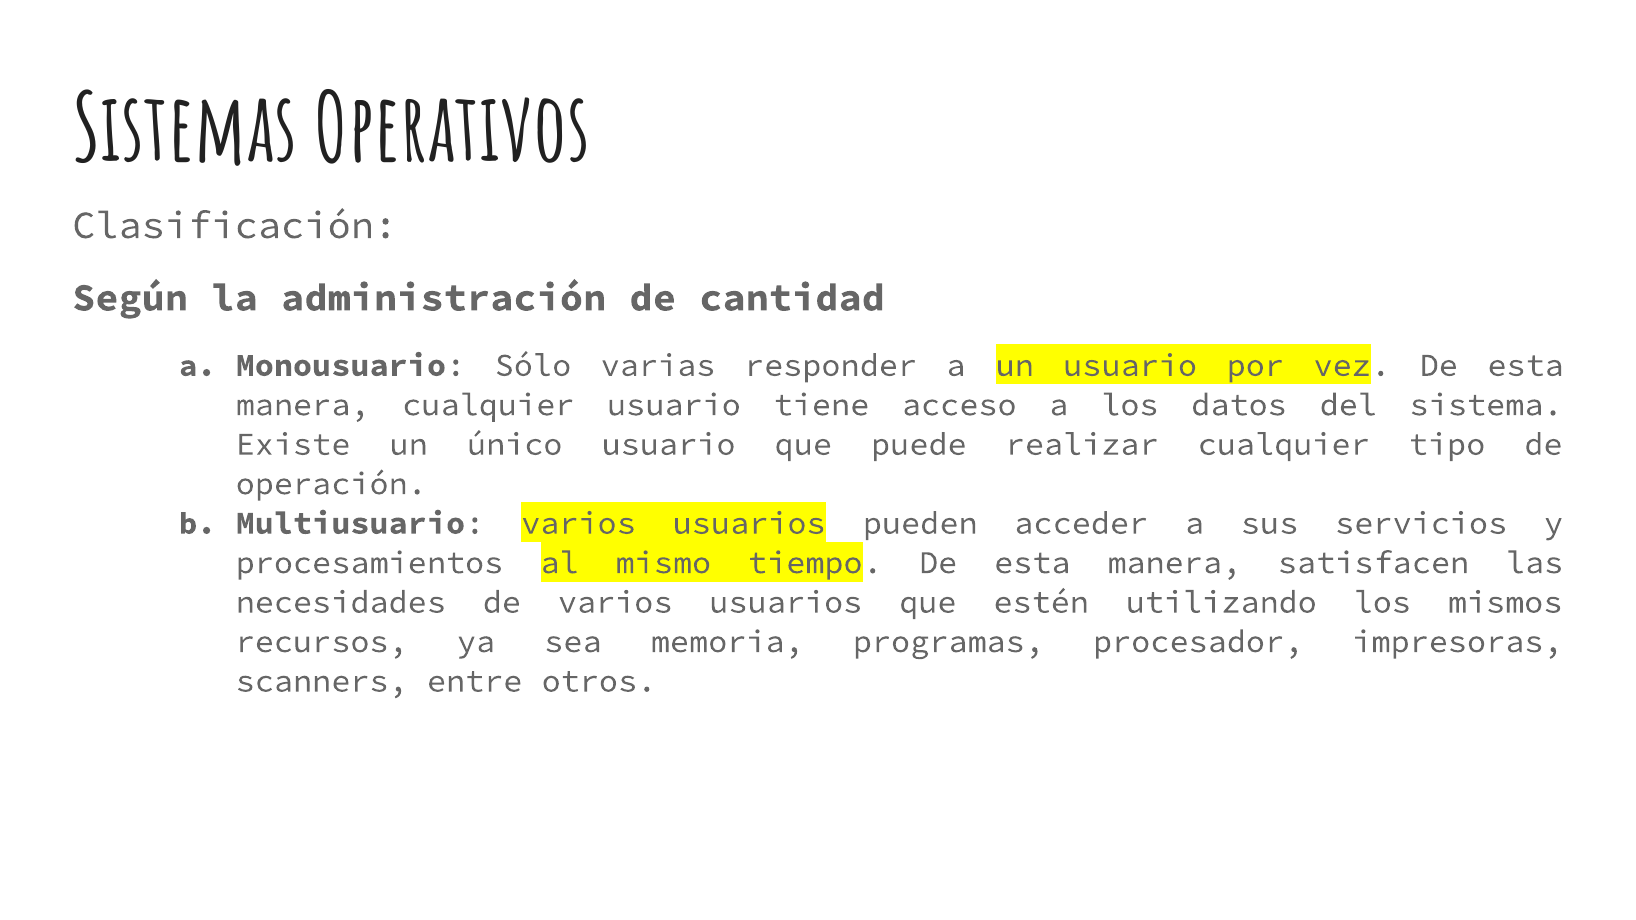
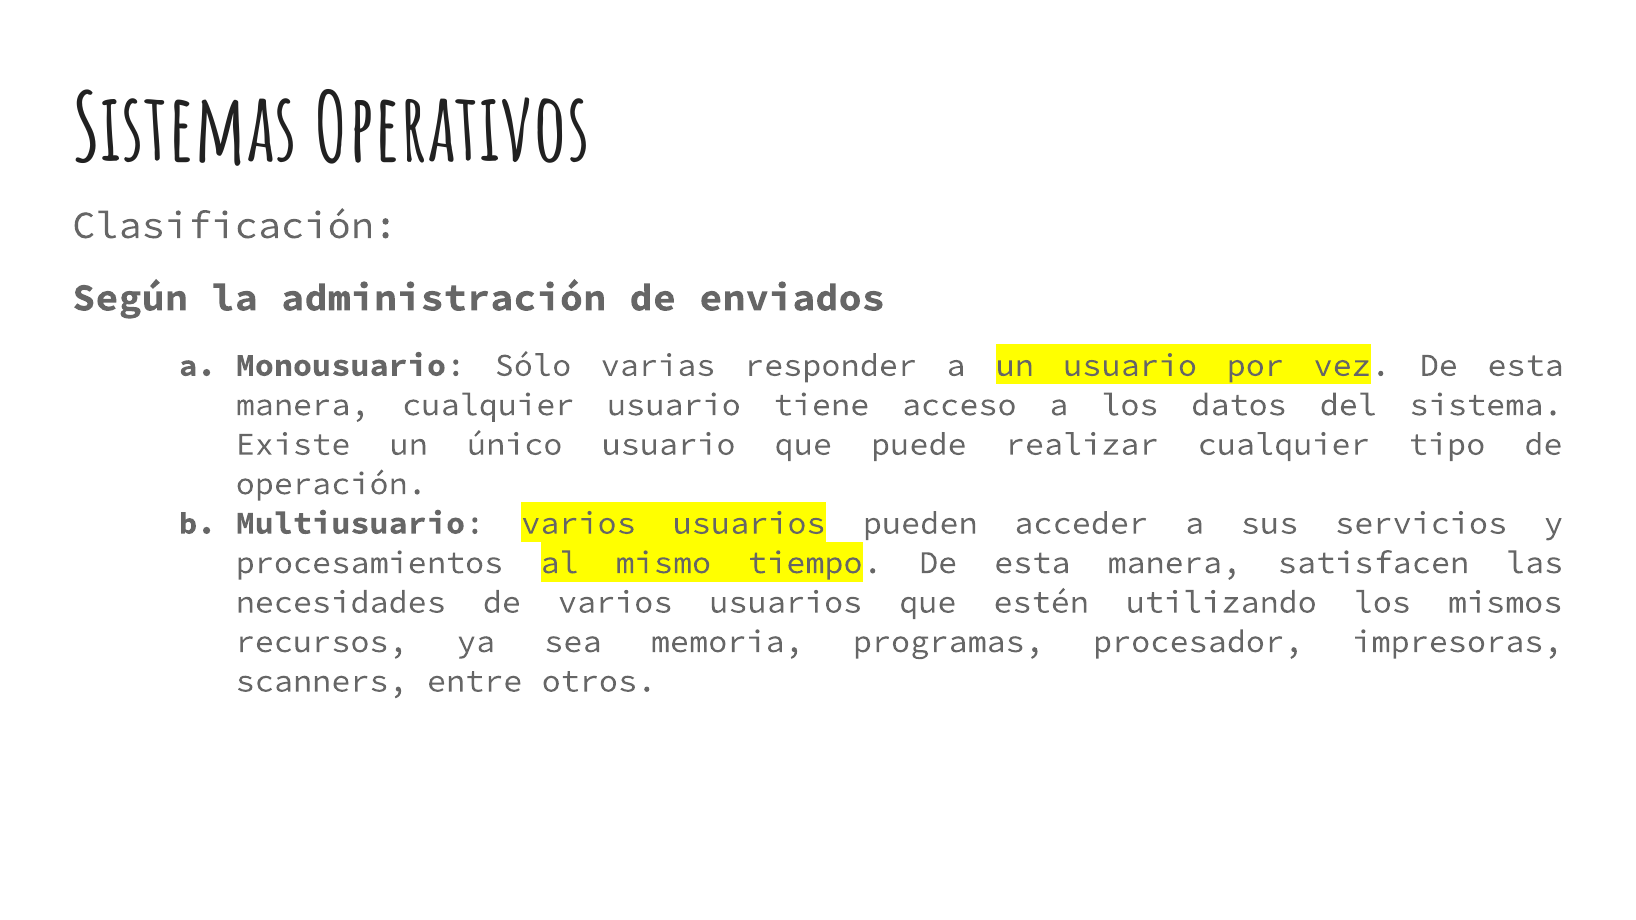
cantidad: cantidad -> enviados (792, 298)
